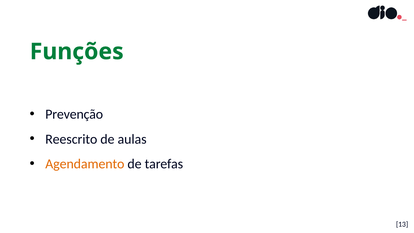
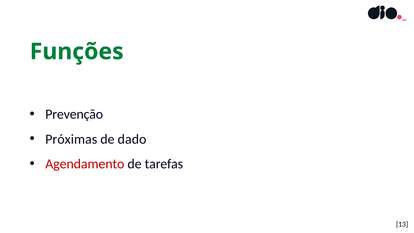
Reescrito: Reescrito -> Próximas (71, 139)
aulas: aulas -> dado (132, 139)
Agendamento colour: orange -> red (85, 164)
